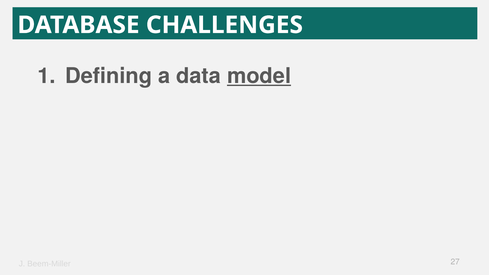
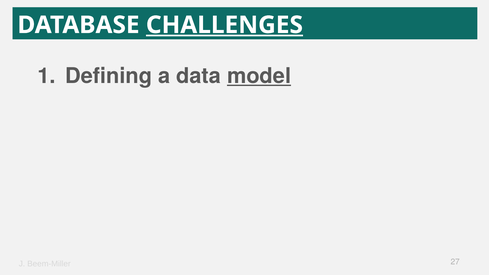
CHALLENGES underline: none -> present (224, 25)
